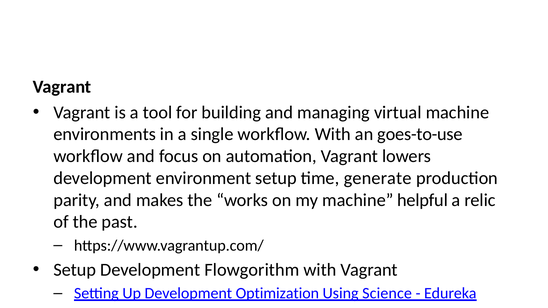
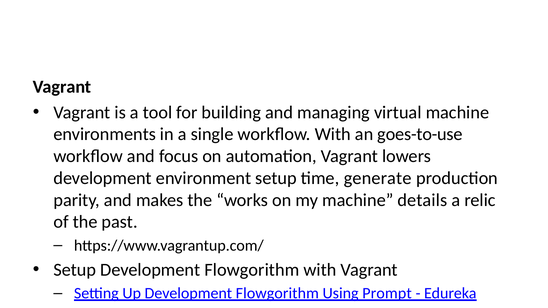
helpful: helpful -> details (422, 200)
Up Development Optimization: Optimization -> Flowgorithm (277, 294)
Science: Science -> Prompt (387, 294)
